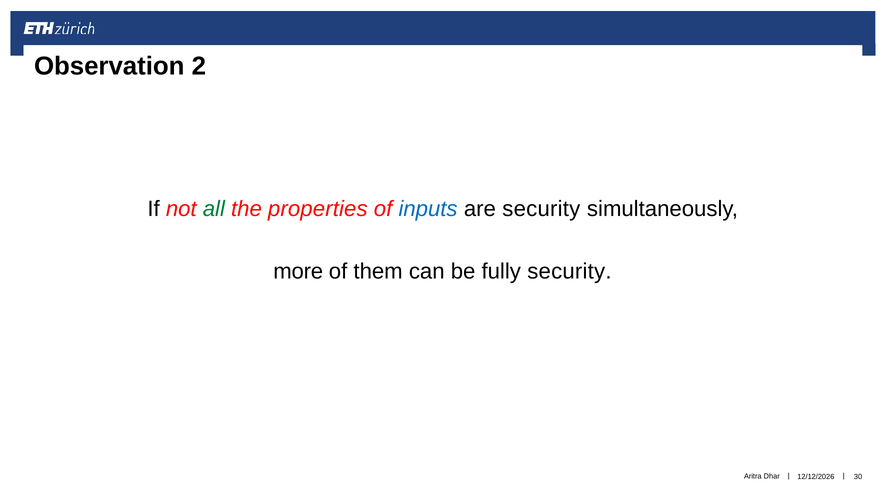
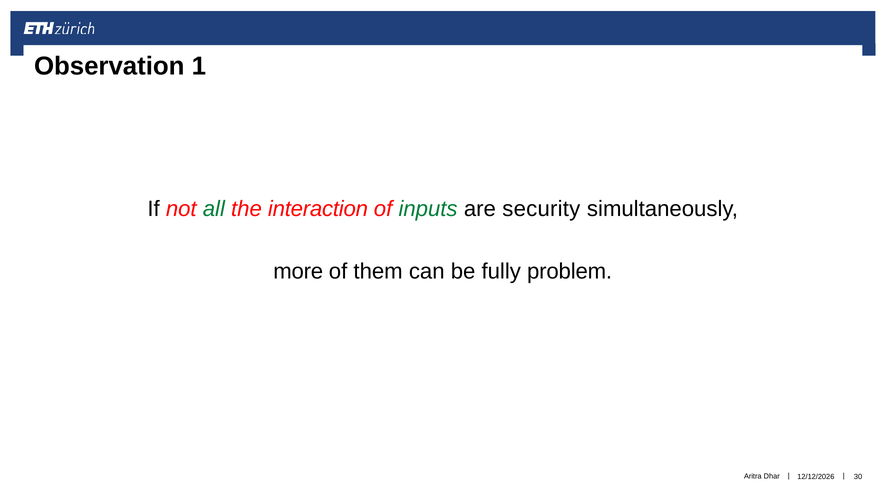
2: 2 -> 1 (199, 66)
properties: properties -> interaction (318, 209)
inputs colour: blue -> green (428, 209)
fully security: security -> problem (570, 271)
